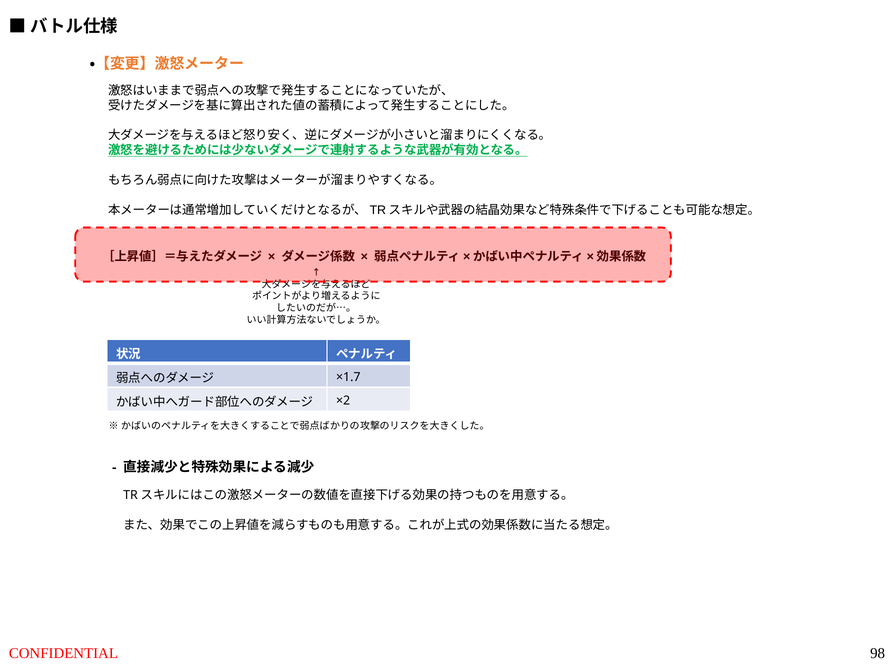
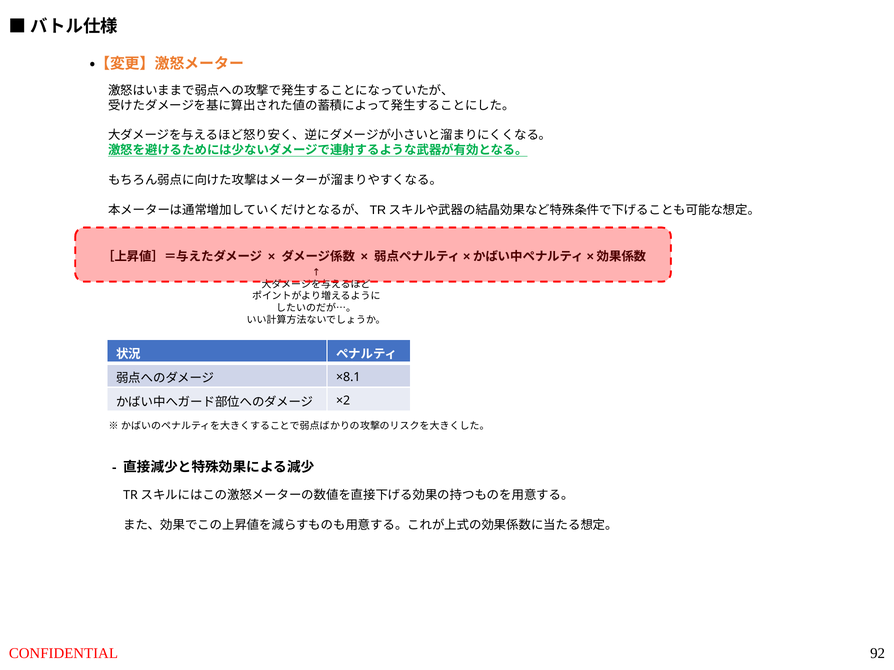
×1.7: ×1.7 -> ×8.1 (348, 377)
98: 98 -> 92 (878, 654)
